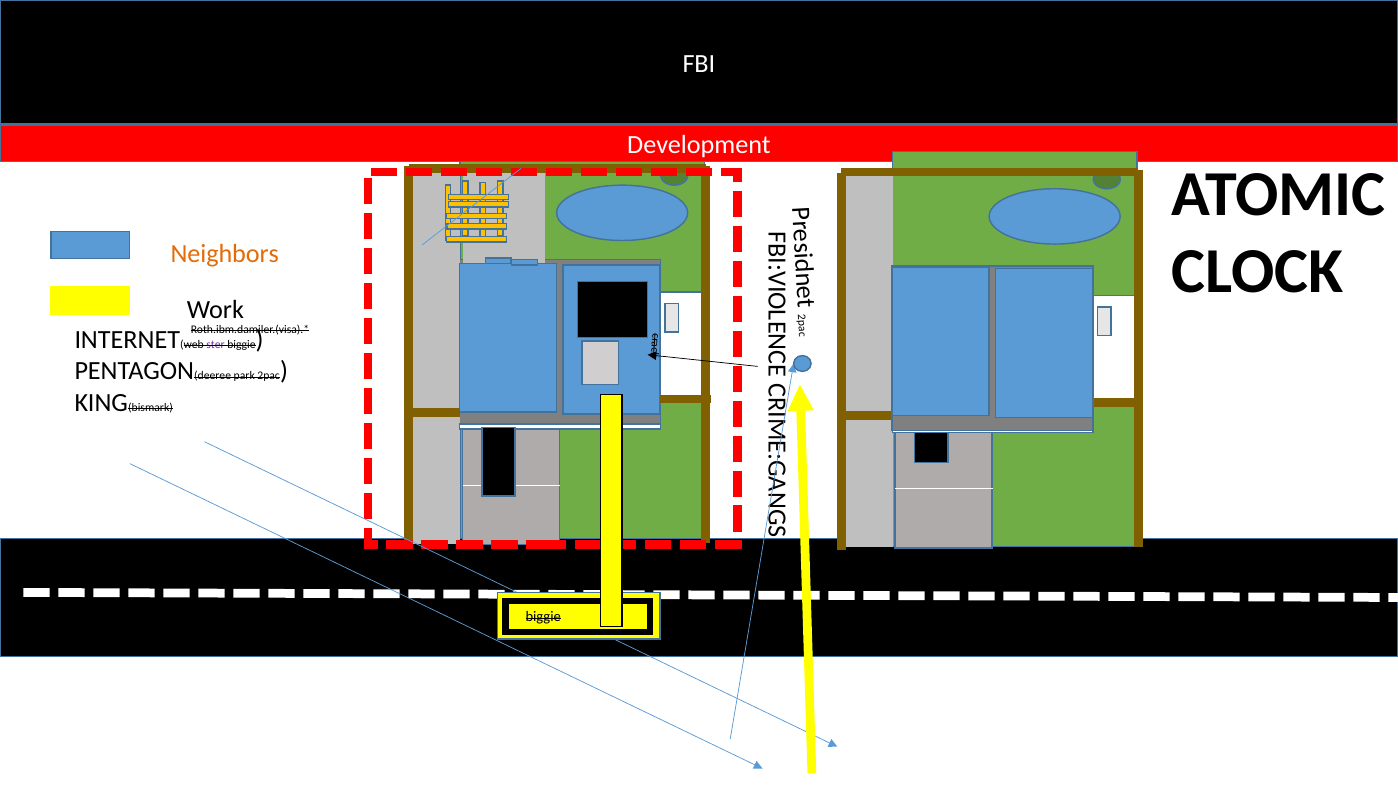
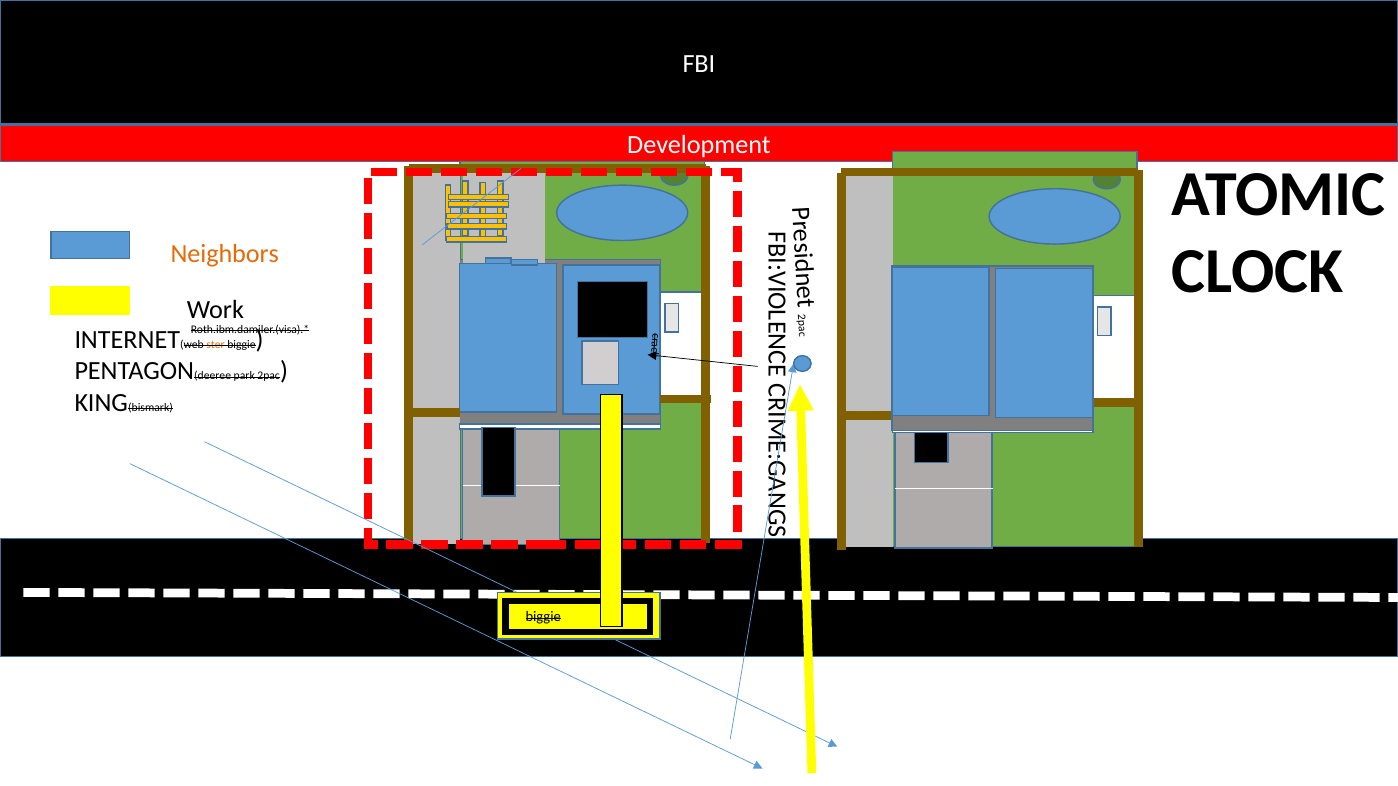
ster colour: purple -> orange (216, 345)
